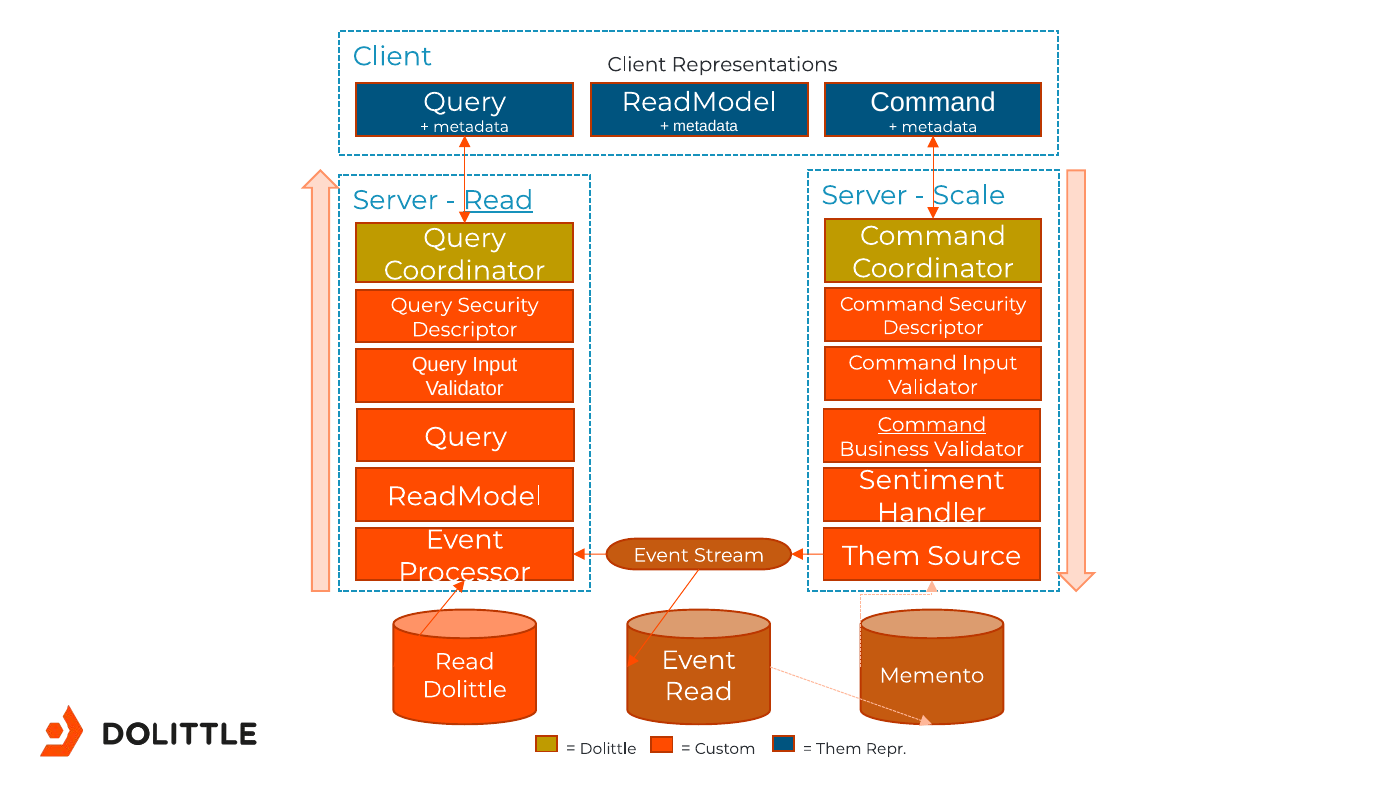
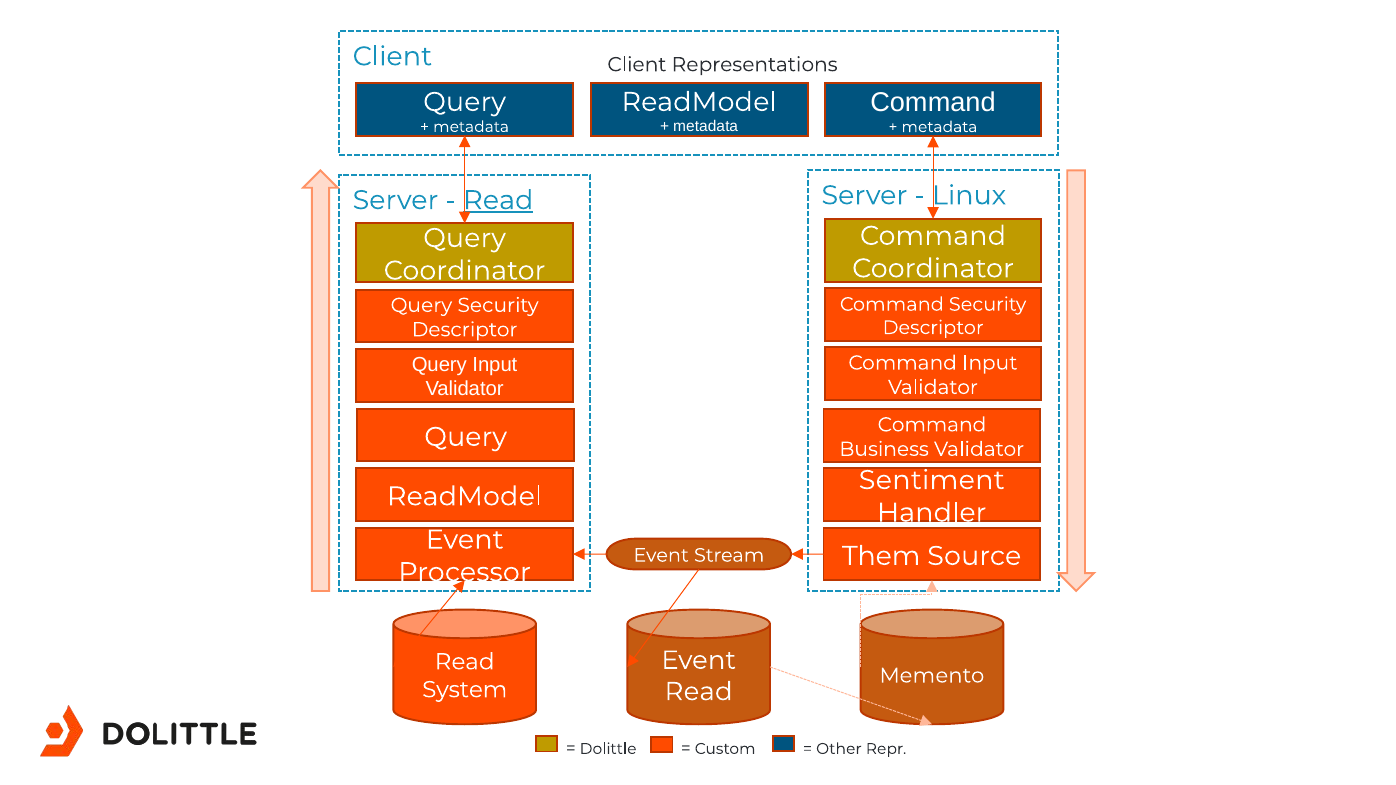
Scale: Scale -> Linux (969, 195)
Command underline: present -> none (932, 425)
Dolittle: Dolittle -> System (465, 690)
Them: Them -> Other (839, 749)
